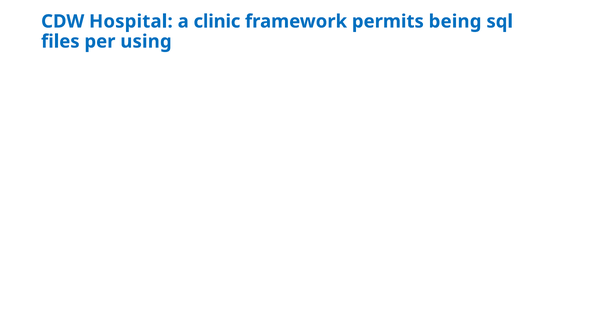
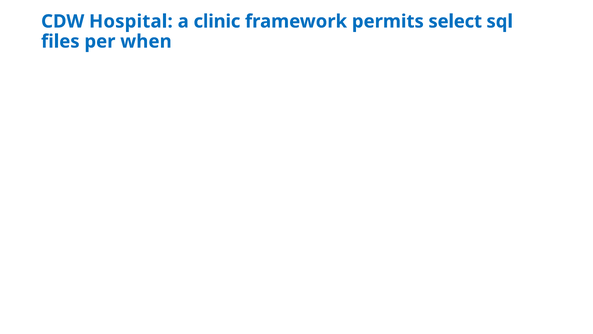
being: being -> select (455, 21)
using: using -> when (146, 41)
